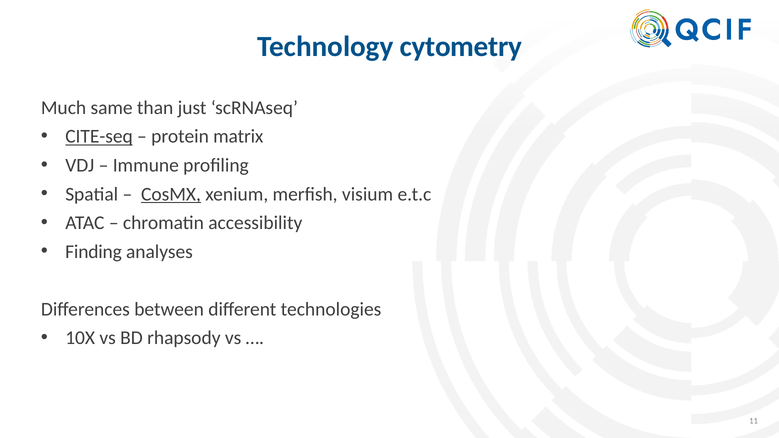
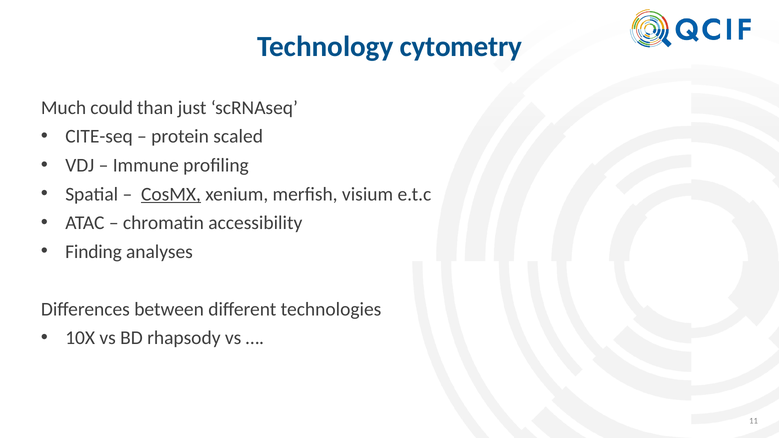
same: same -> could (112, 108)
CITE-seq underline: present -> none (99, 137)
matrix: matrix -> scaled (238, 137)
